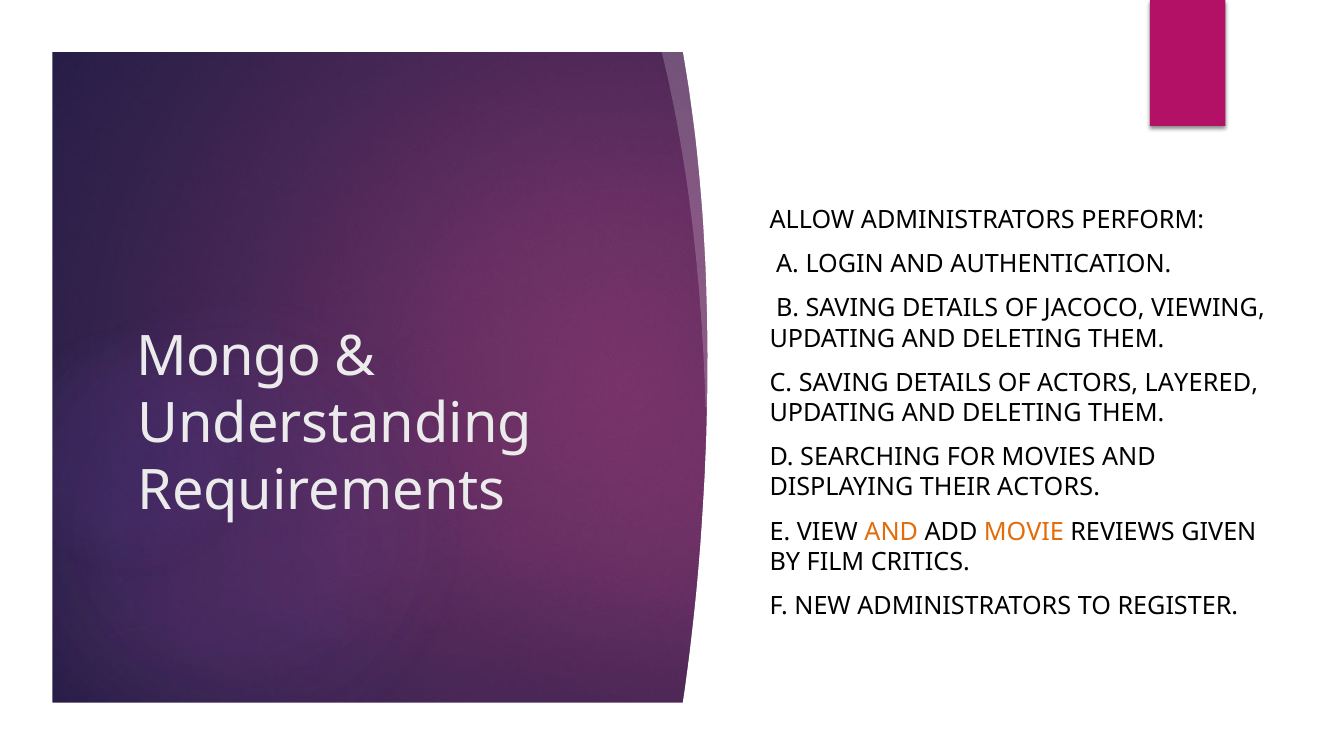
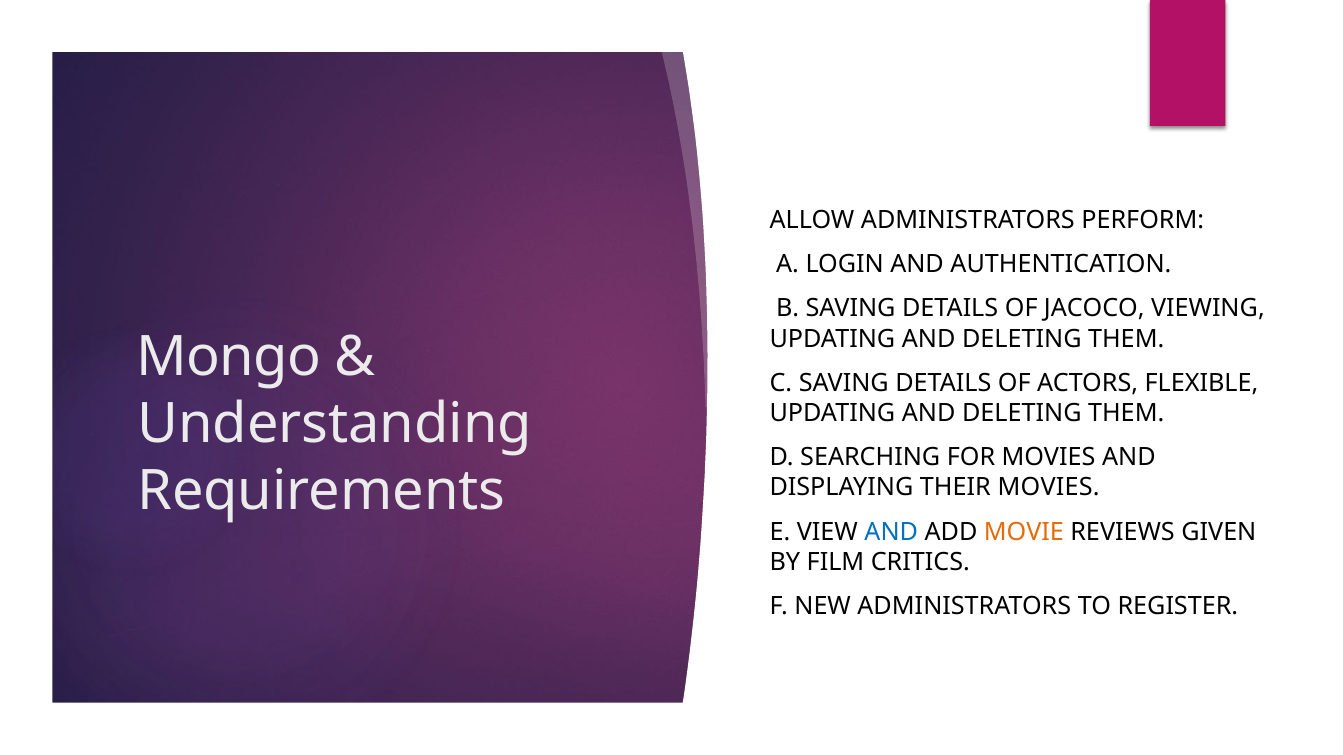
LAYERED: LAYERED -> FLEXIBLE (1201, 383)
THEIR ACTORS: ACTORS -> MOVIES (1049, 488)
AND colour: orange -> blue (891, 532)
